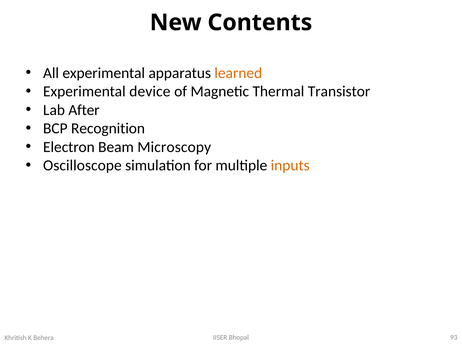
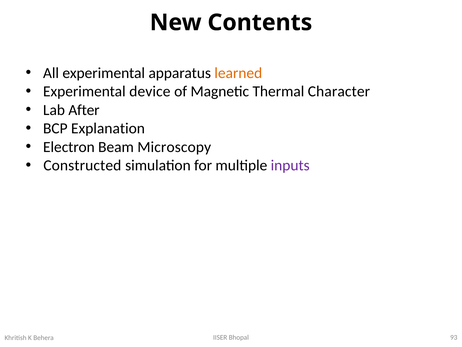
Transistor: Transistor -> Character (339, 91)
Recognition: Recognition -> Explanation (108, 128)
Oscilloscope: Oscilloscope -> Constructed (82, 165)
inputs colour: orange -> purple (290, 165)
